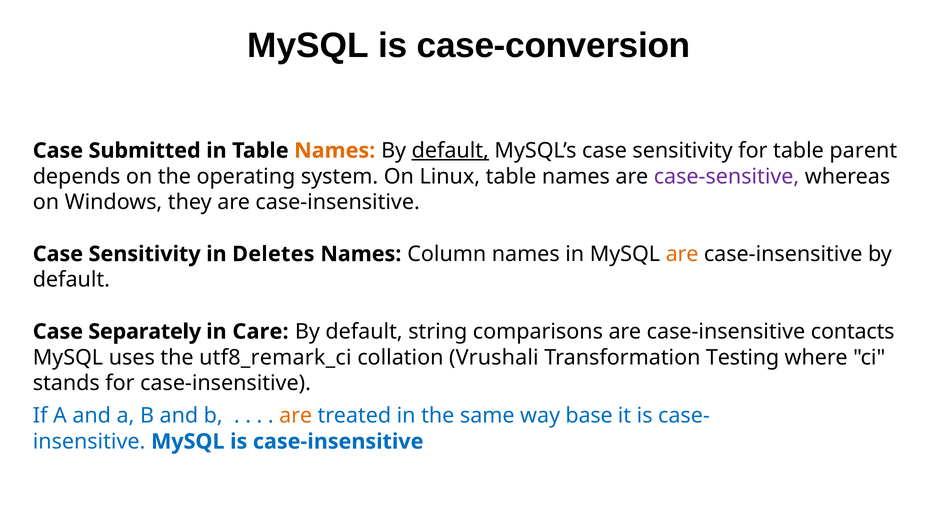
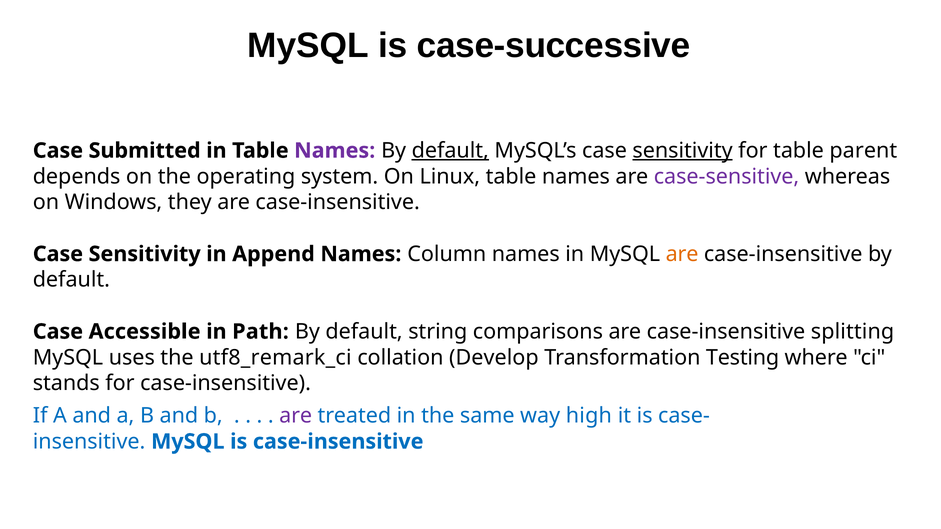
case-conversion: case-conversion -> case-successive (554, 46)
Names colour: orange -> purple (335, 151)
sensitivity underline: none -> present (683, 151)
Deletes: Deletes -> Append (273, 254)
Separately: Separately -> Accessible (145, 332)
Care: Care -> Path (261, 332)
contacts: contacts -> splitting (853, 332)
Vrushali: Vrushali -> Develop (494, 358)
are colour: orange -> purple (296, 416)
base: base -> high (589, 416)
